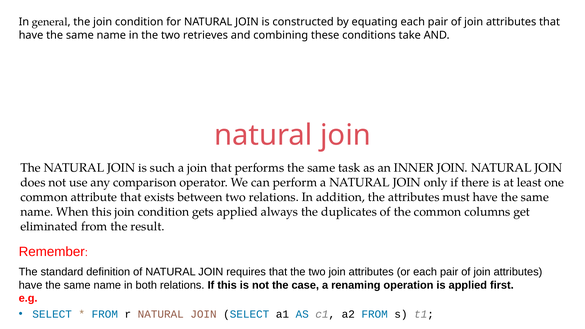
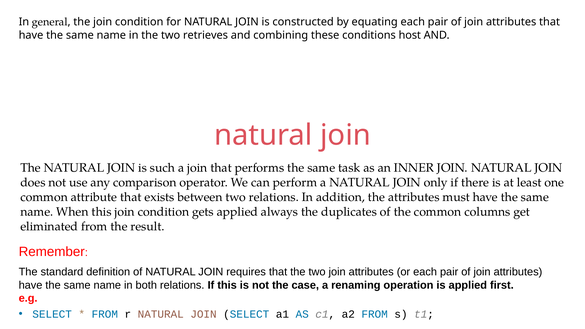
take: take -> host (410, 35)
